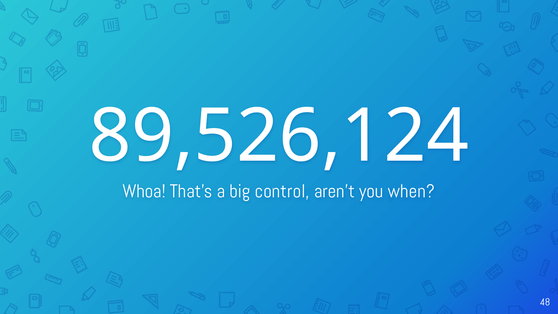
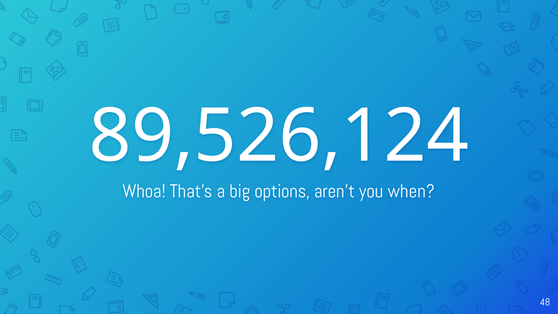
control: control -> options (282, 191)
